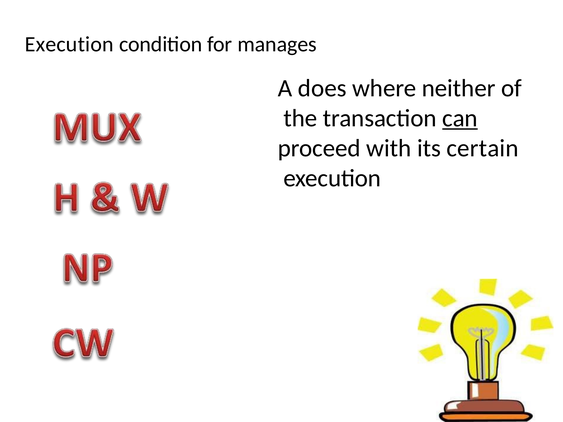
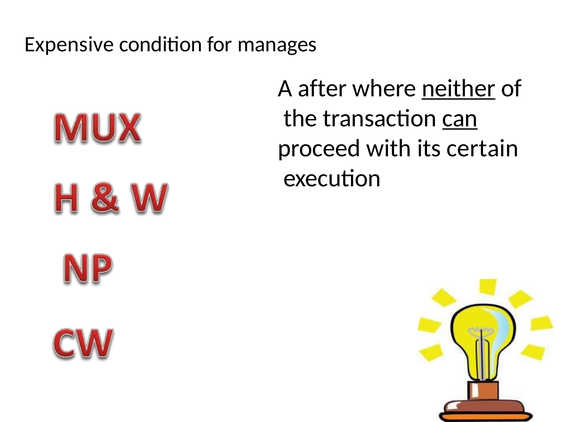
Execution: Execution -> Expensive (69, 44)
does: does -> after (322, 88)
neither underline: none -> present (459, 88)
